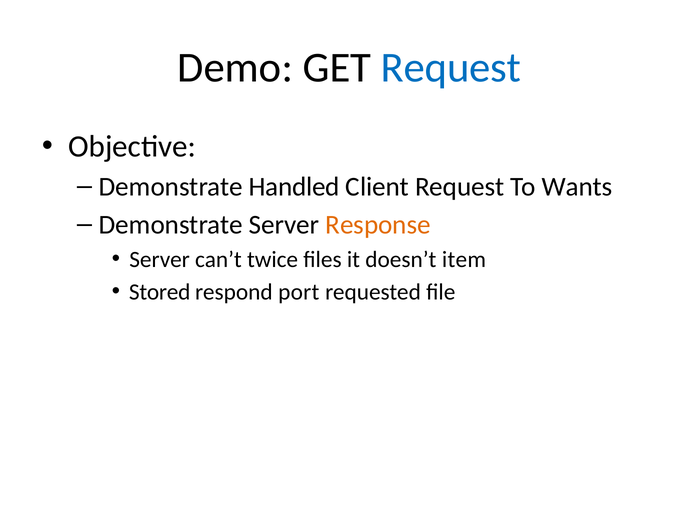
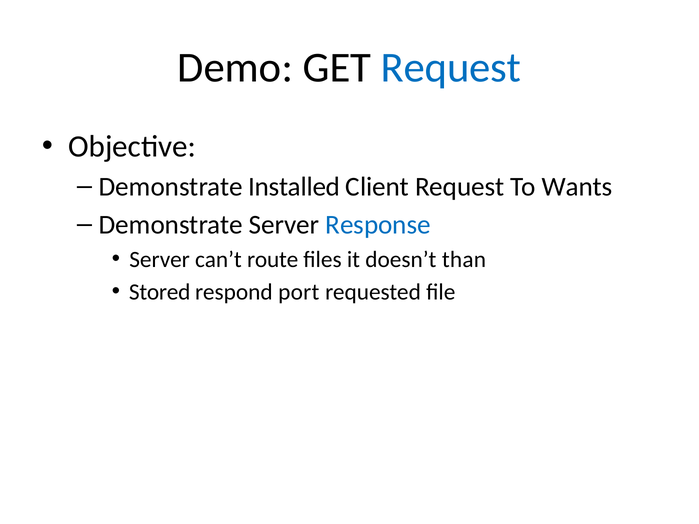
Handled: Handled -> Installed (294, 187)
Response colour: orange -> blue (378, 225)
twice: twice -> route (273, 260)
item: item -> than (464, 260)
